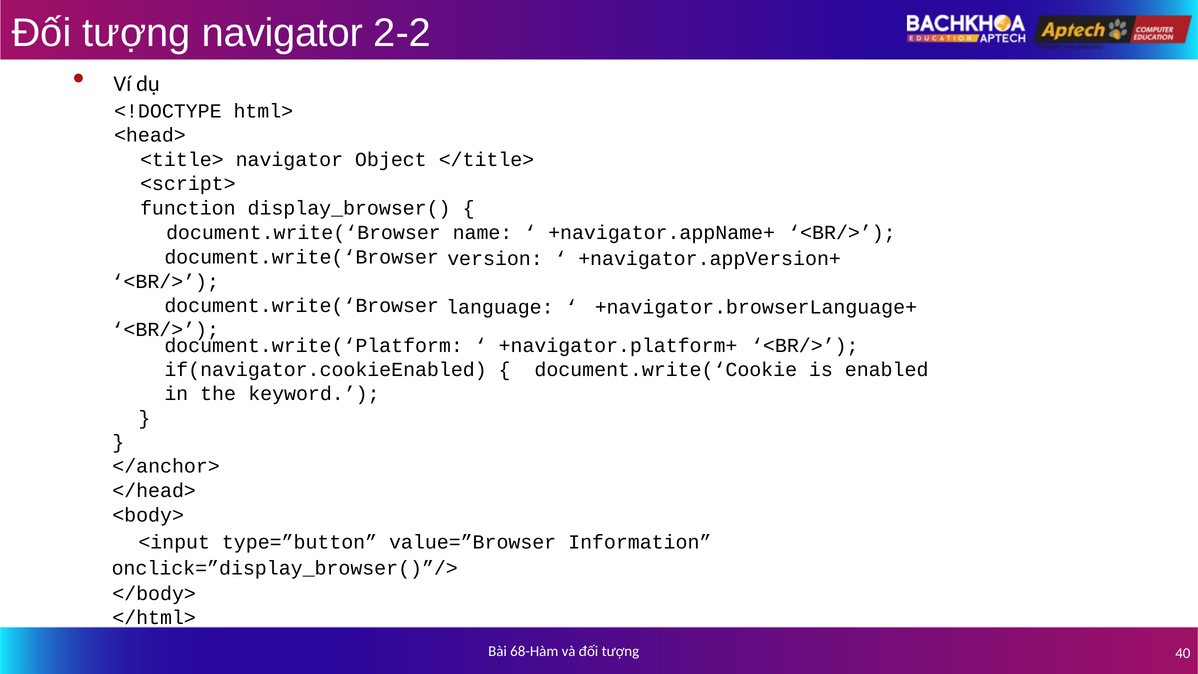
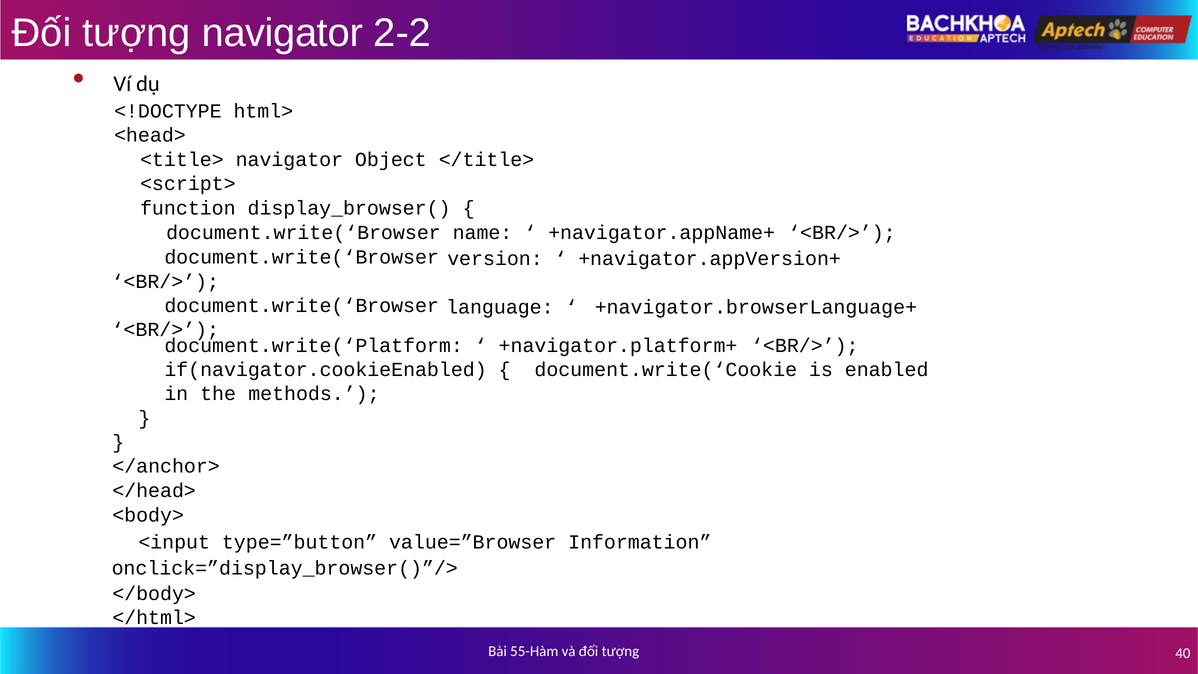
keyword: keyword -> methods (314, 394)
68-Hàm: 68-Hàm -> 55-Hàm (534, 651)
